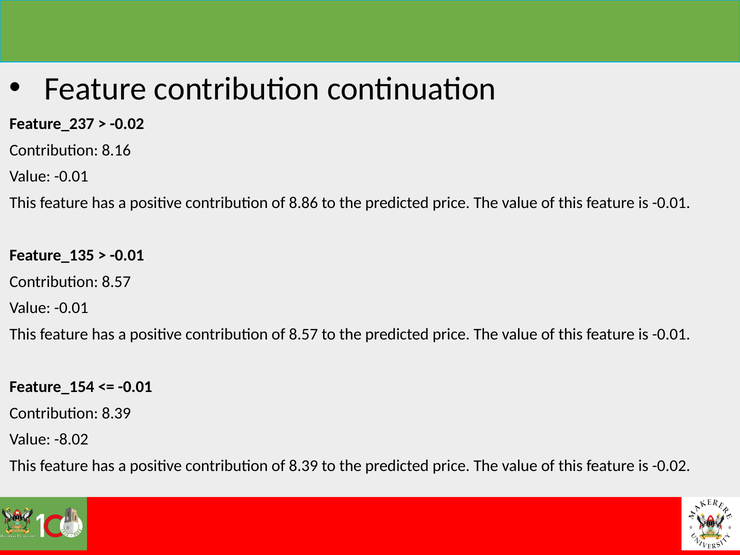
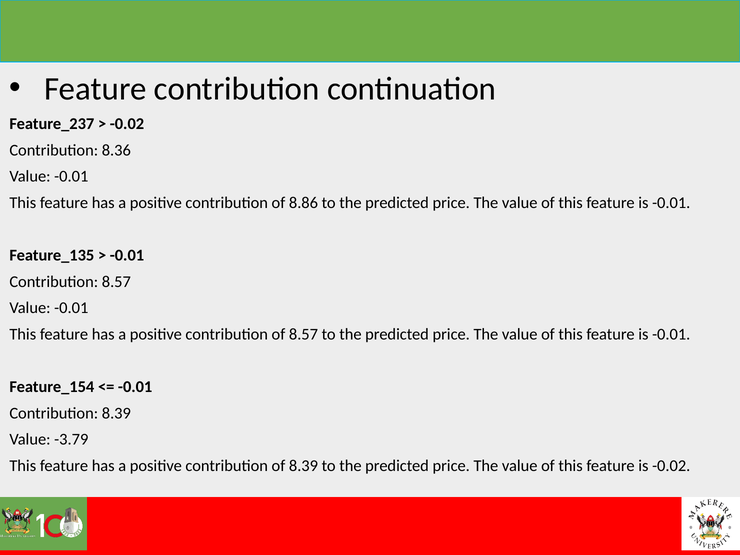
8.16: 8.16 -> 8.36 (116, 150)
-8.02: -8.02 -> -3.79 (71, 440)
